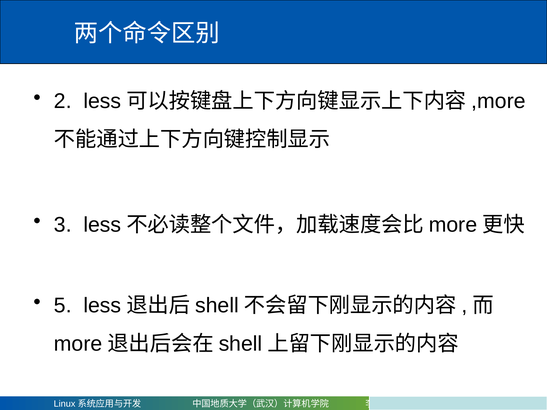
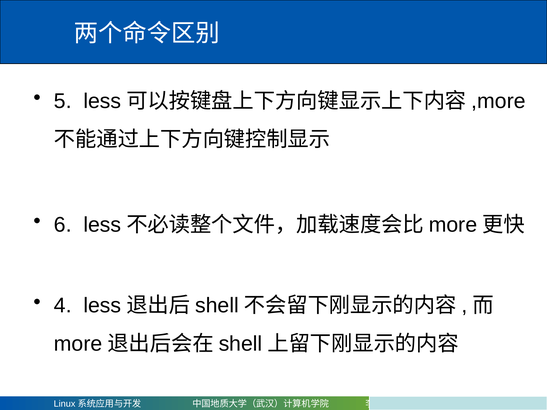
2: 2 -> 5 (63, 101)
3: 3 -> 6 (63, 225)
5: 5 -> 4 (63, 306)
